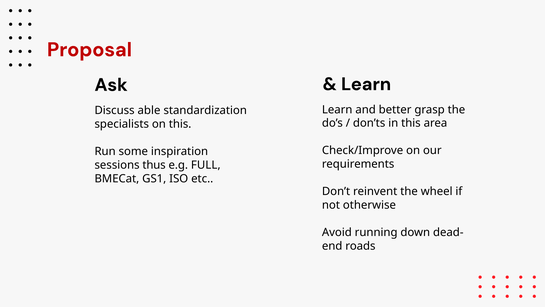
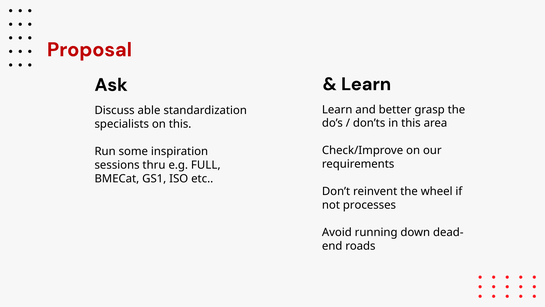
thus: thus -> thru (154, 165)
otherwise: otherwise -> processes (369, 205)
